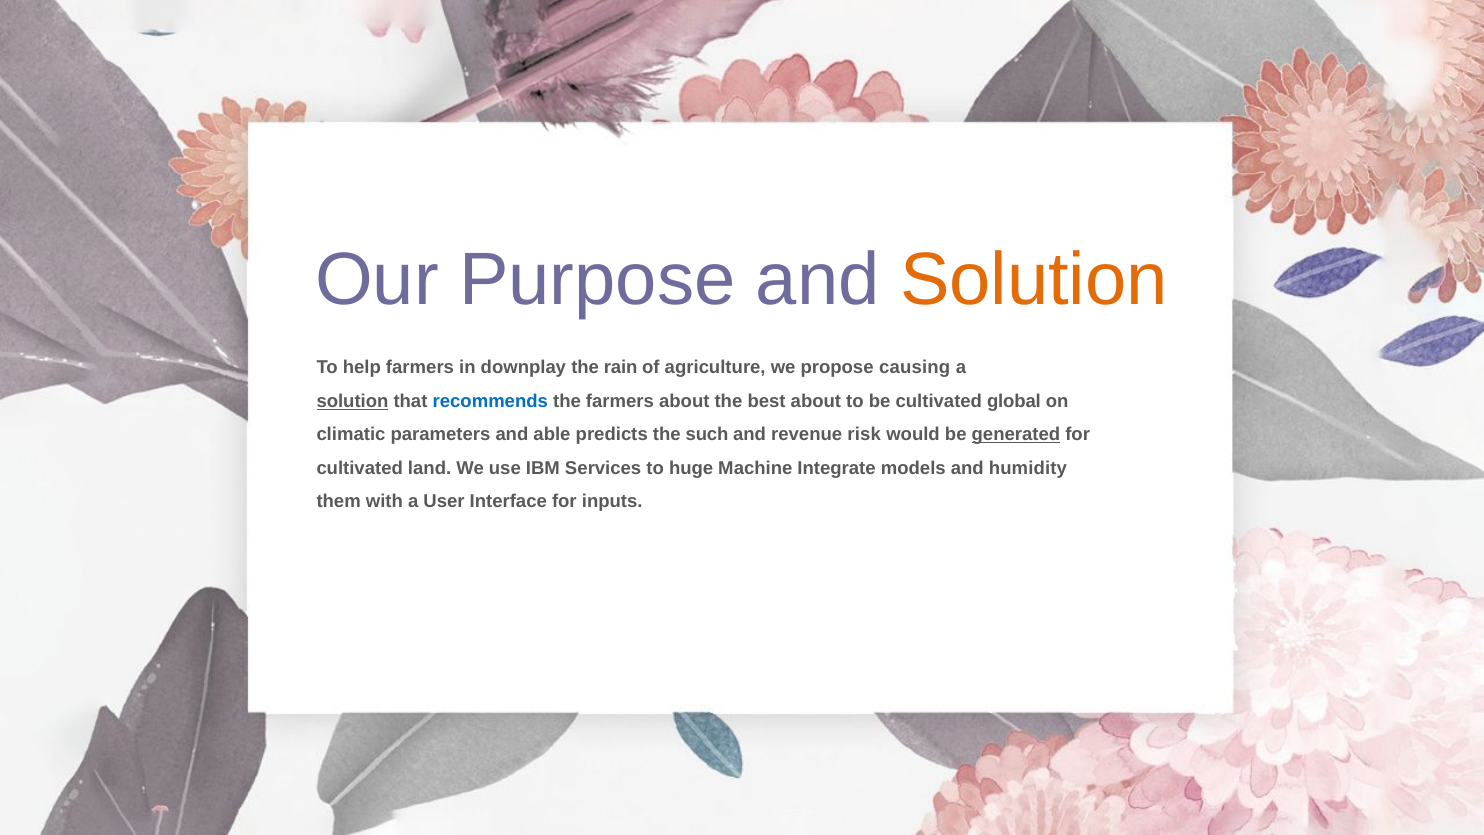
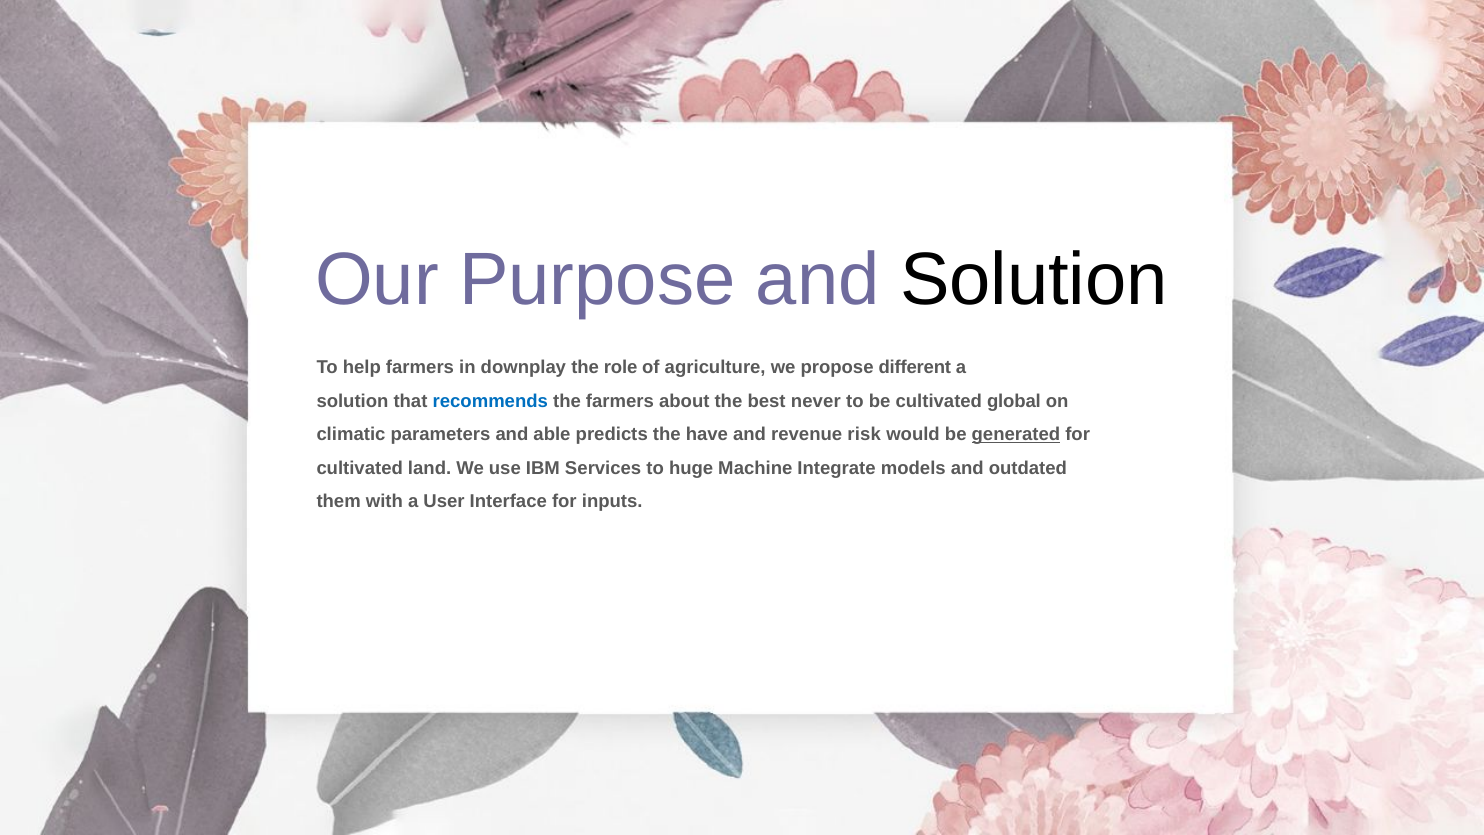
Solution colour: orange -> black (1034, 280)
rain: rain -> role (621, 368)
causing: causing -> different (915, 368)
solution underline: present -> none (352, 401)
best about: about -> never (816, 401)
such: such -> have (707, 435)
humidity: humidity -> outdated (1028, 468)
